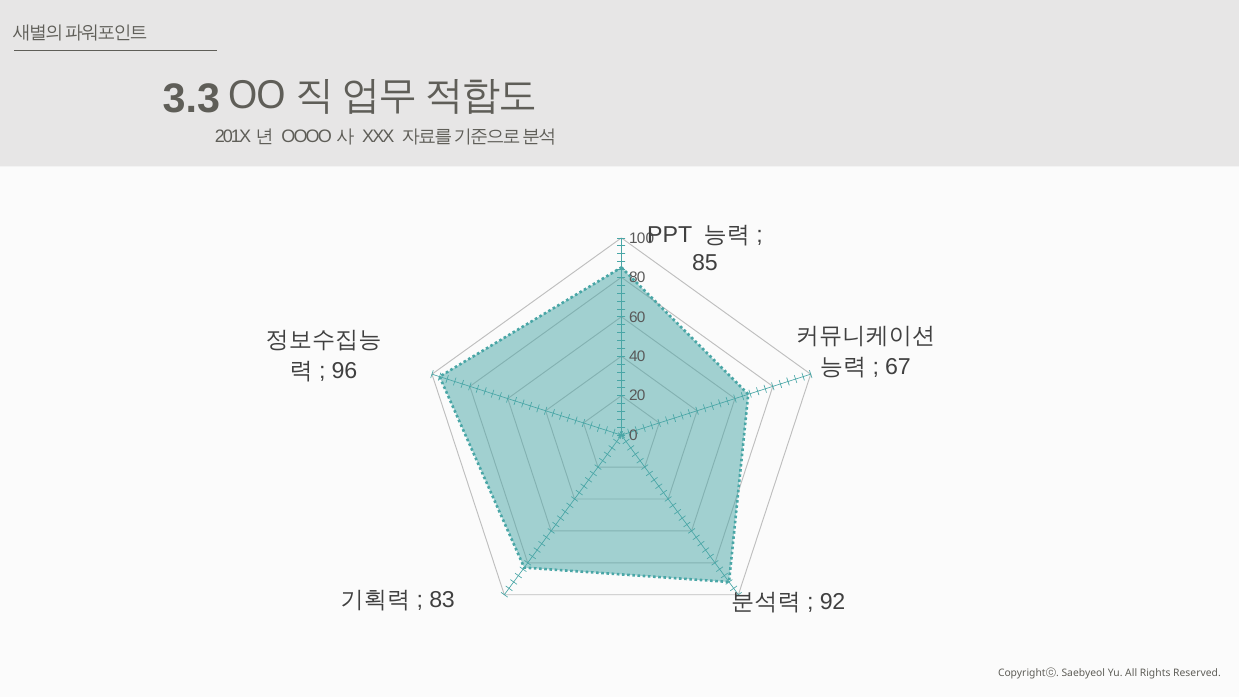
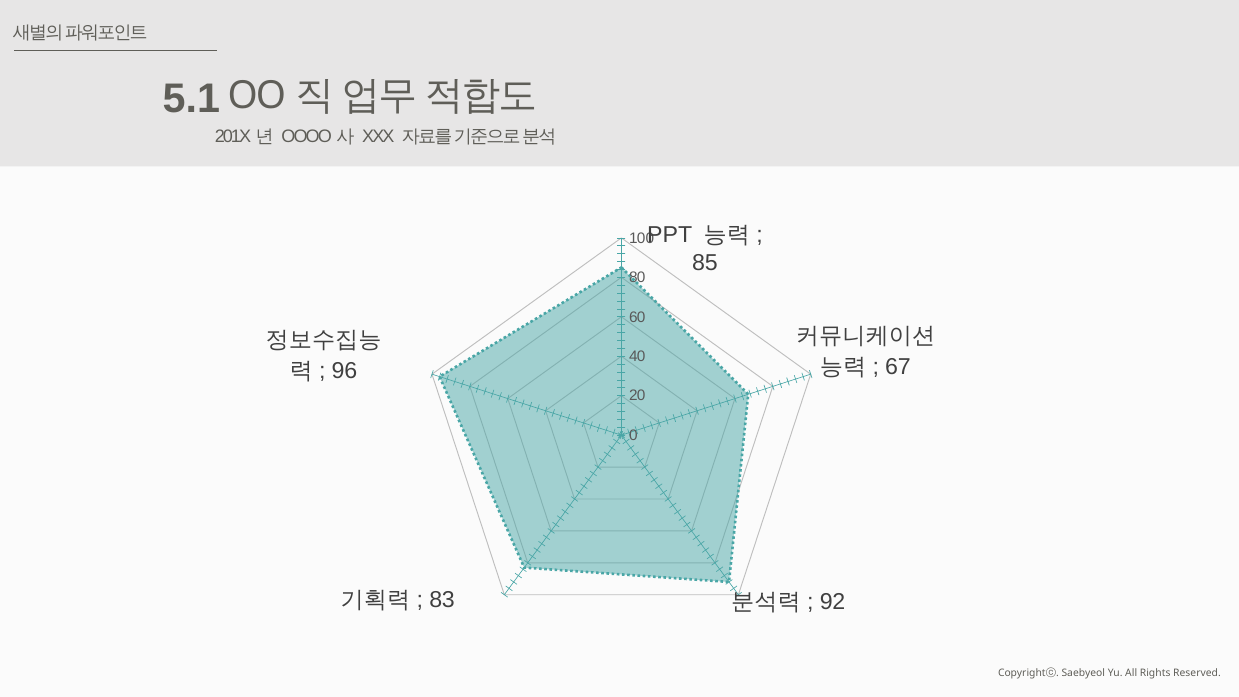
3.3: 3.3 -> 5.1 (191, 99)
